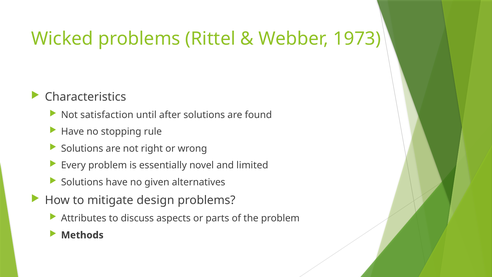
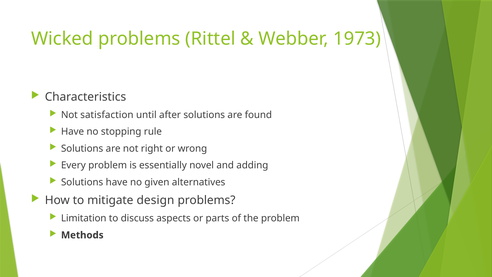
limited: limited -> adding (252, 165)
Attributes: Attributes -> Limitation (84, 218)
